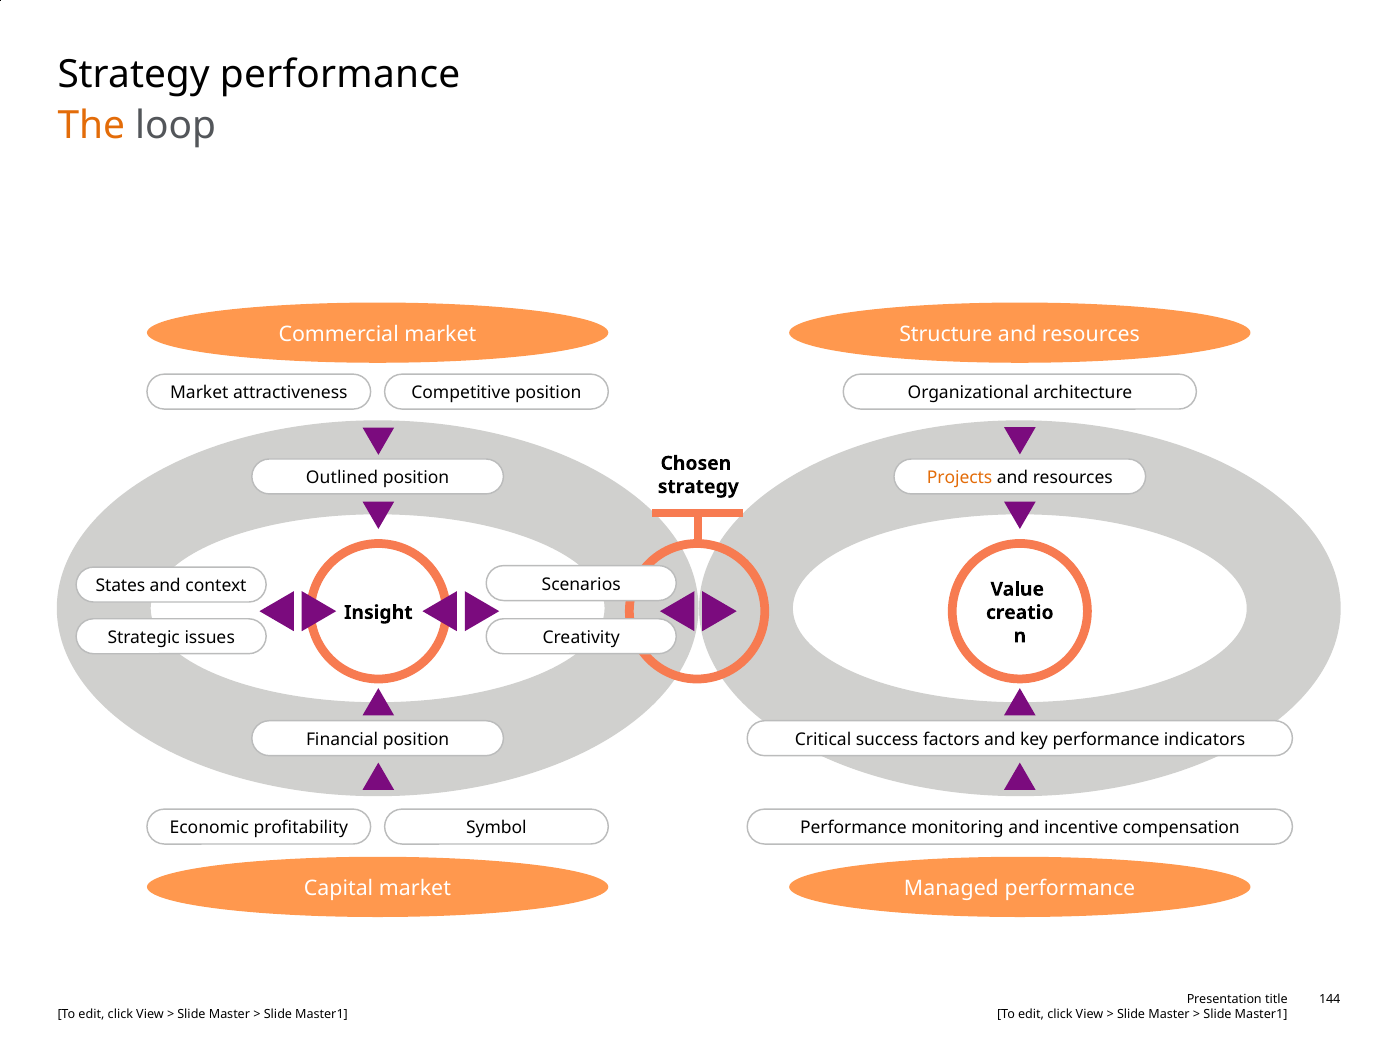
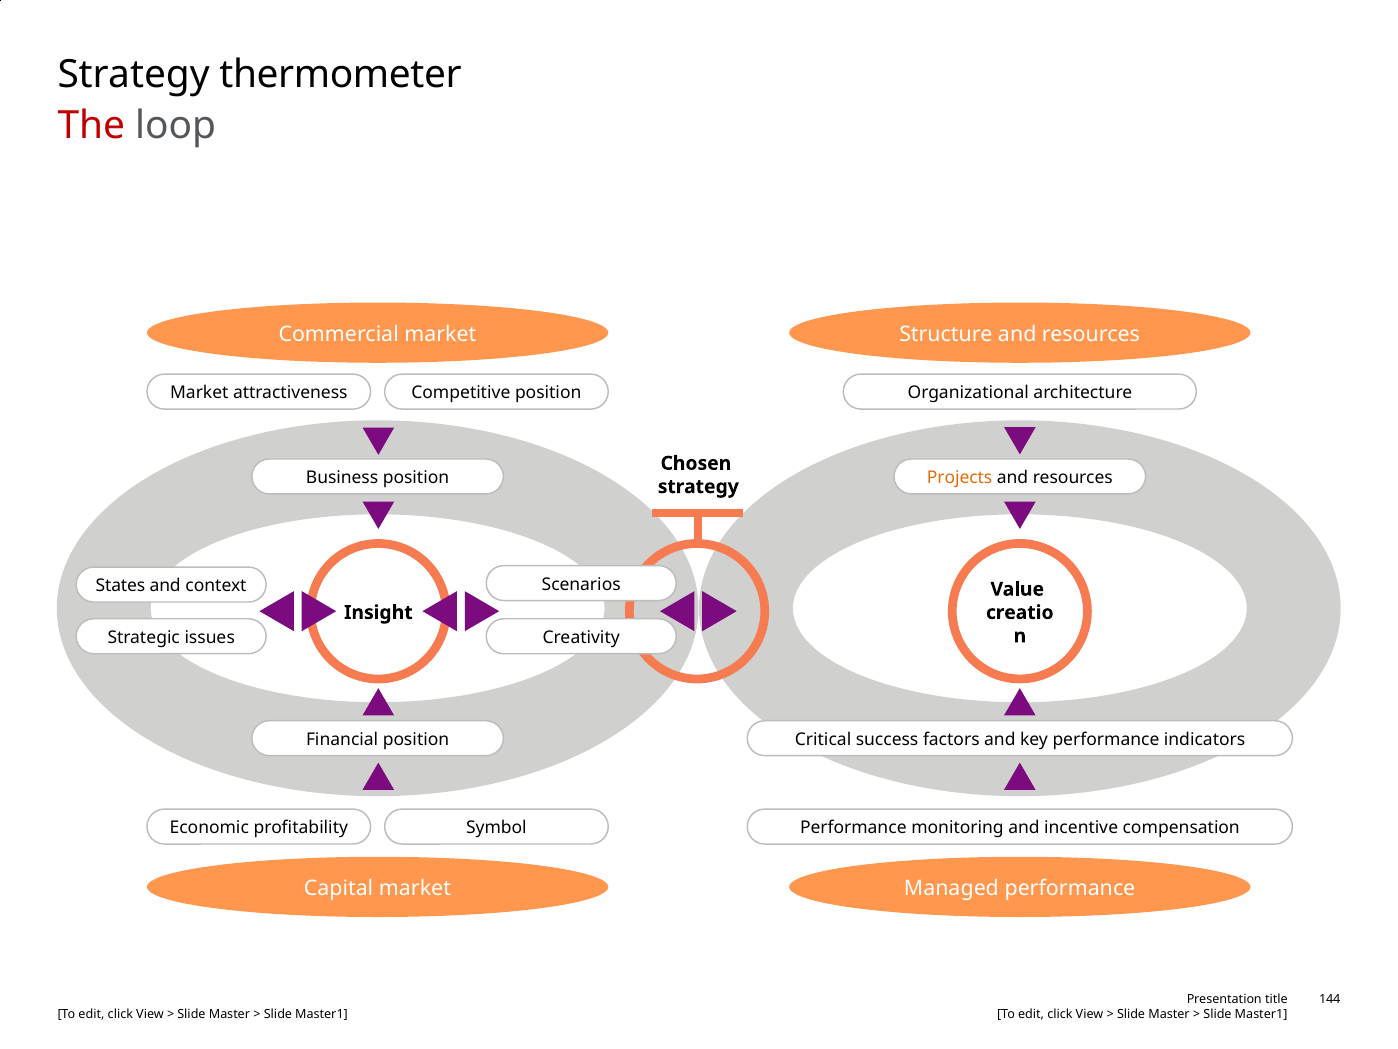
Strategy performance: performance -> thermometer (341, 75)
The colour: orange -> red (91, 126)
Outlined: Outlined -> Business (342, 477)
